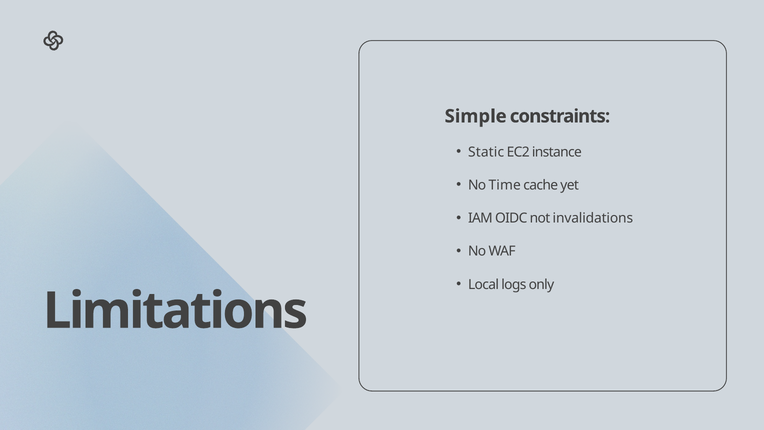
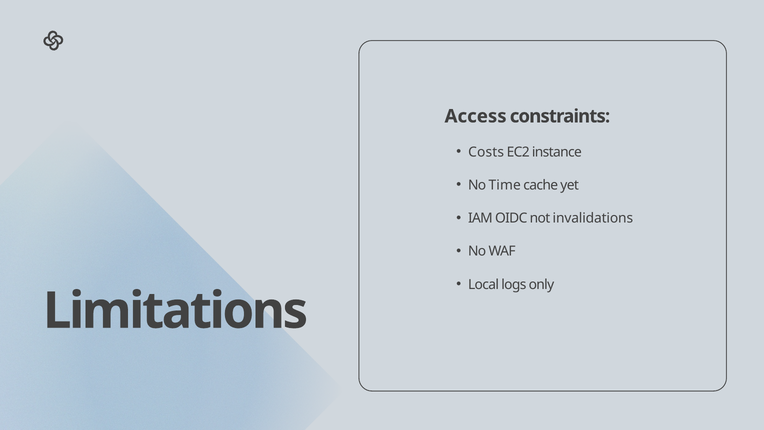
Simple: Simple -> Access (476, 116)
Static: Static -> Costs (486, 152)
